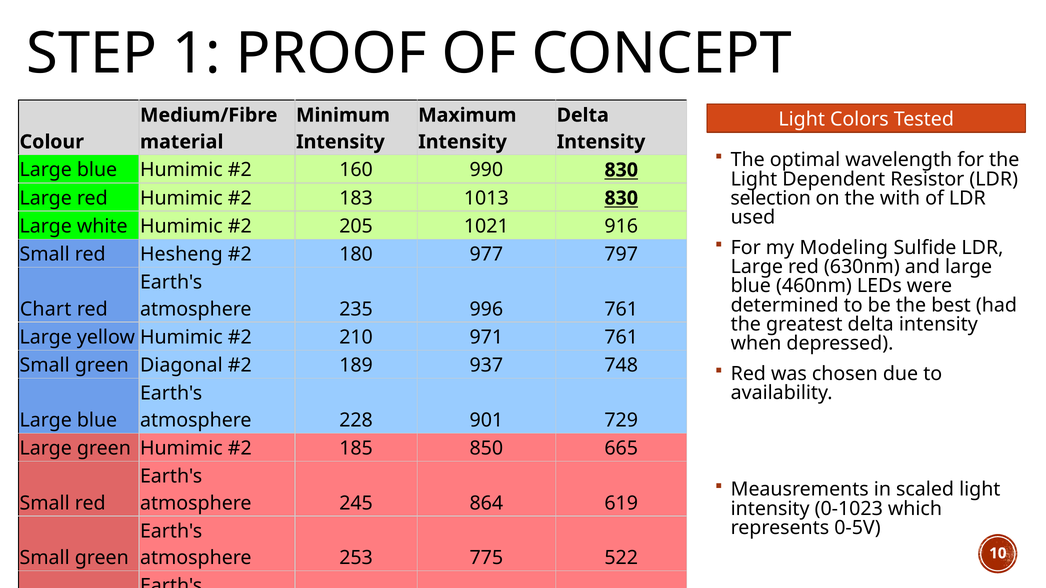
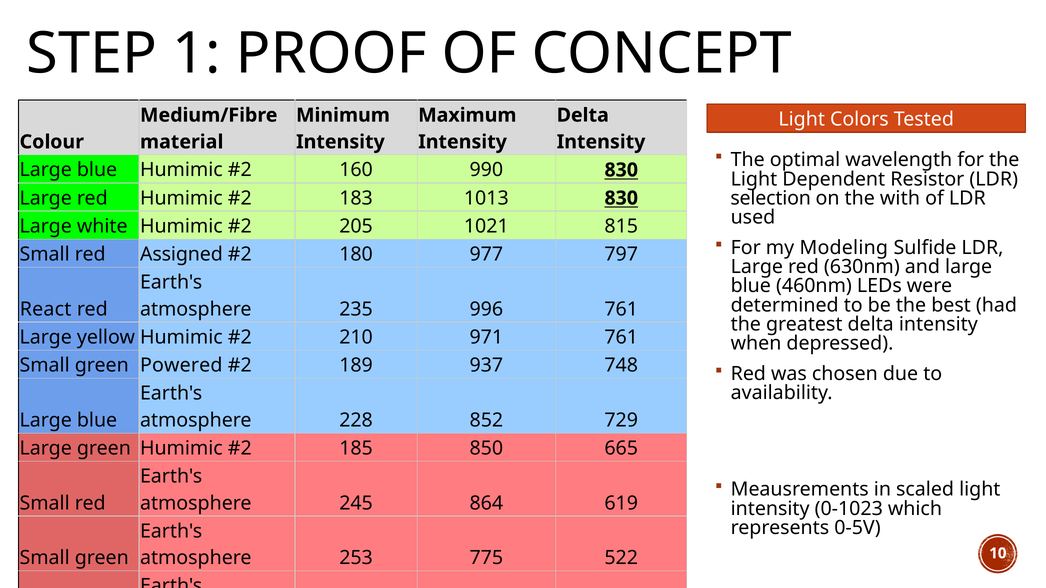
916: 916 -> 815 (621, 226)
Hesheng: Hesheng -> Assigned (181, 255)
Chart: Chart -> React (46, 309)
Diagonal: Diagonal -> Powered (181, 366)
901: 901 -> 852 (486, 420)
